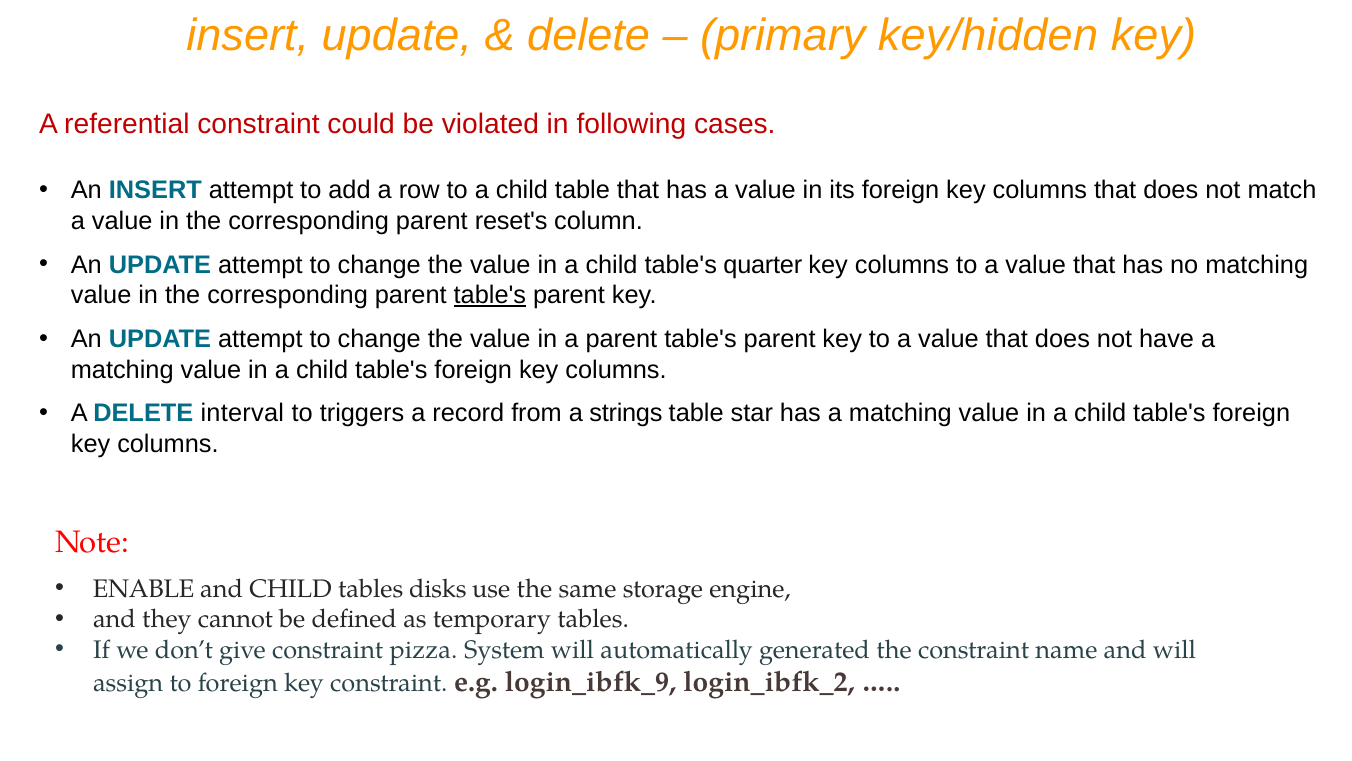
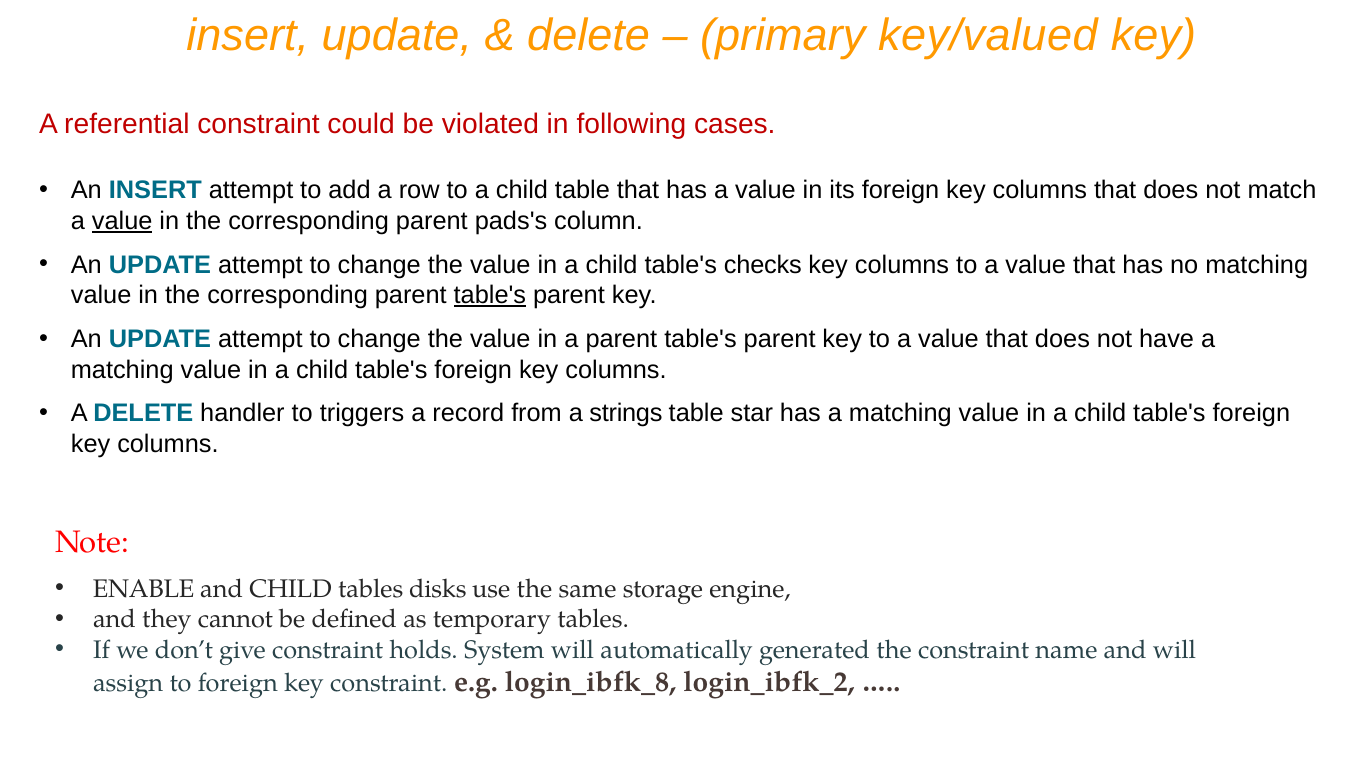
key/hidden: key/hidden -> key/valued (988, 35)
value underline: none -> present (122, 221)
reset's: reset's -> pads's (511, 221)
quarter: quarter -> checks (763, 265)
interval: interval -> handler (242, 413)
pizza: pizza -> holds (424, 649)
login_ibfk_9: login_ibfk_9 -> login_ibfk_8 (591, 682)
